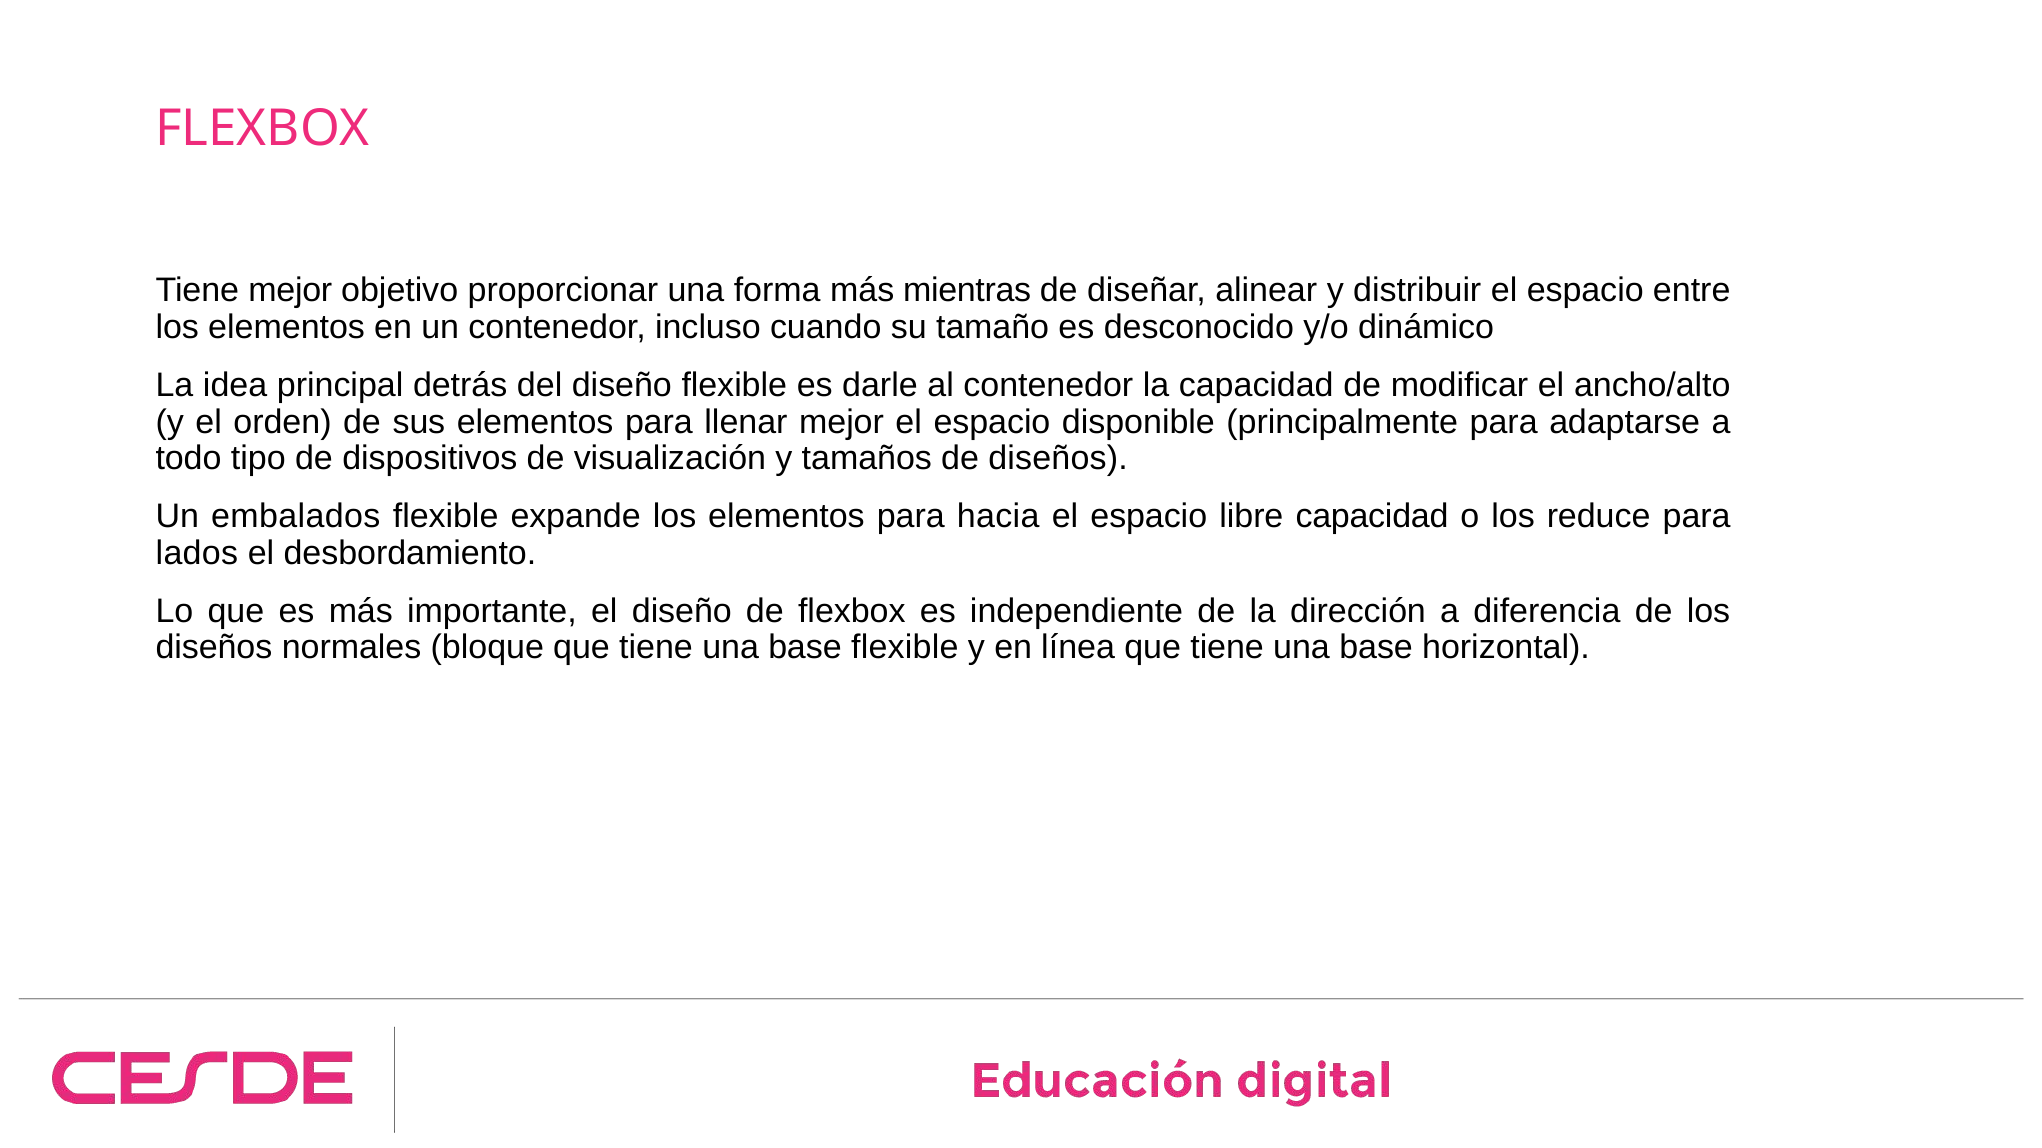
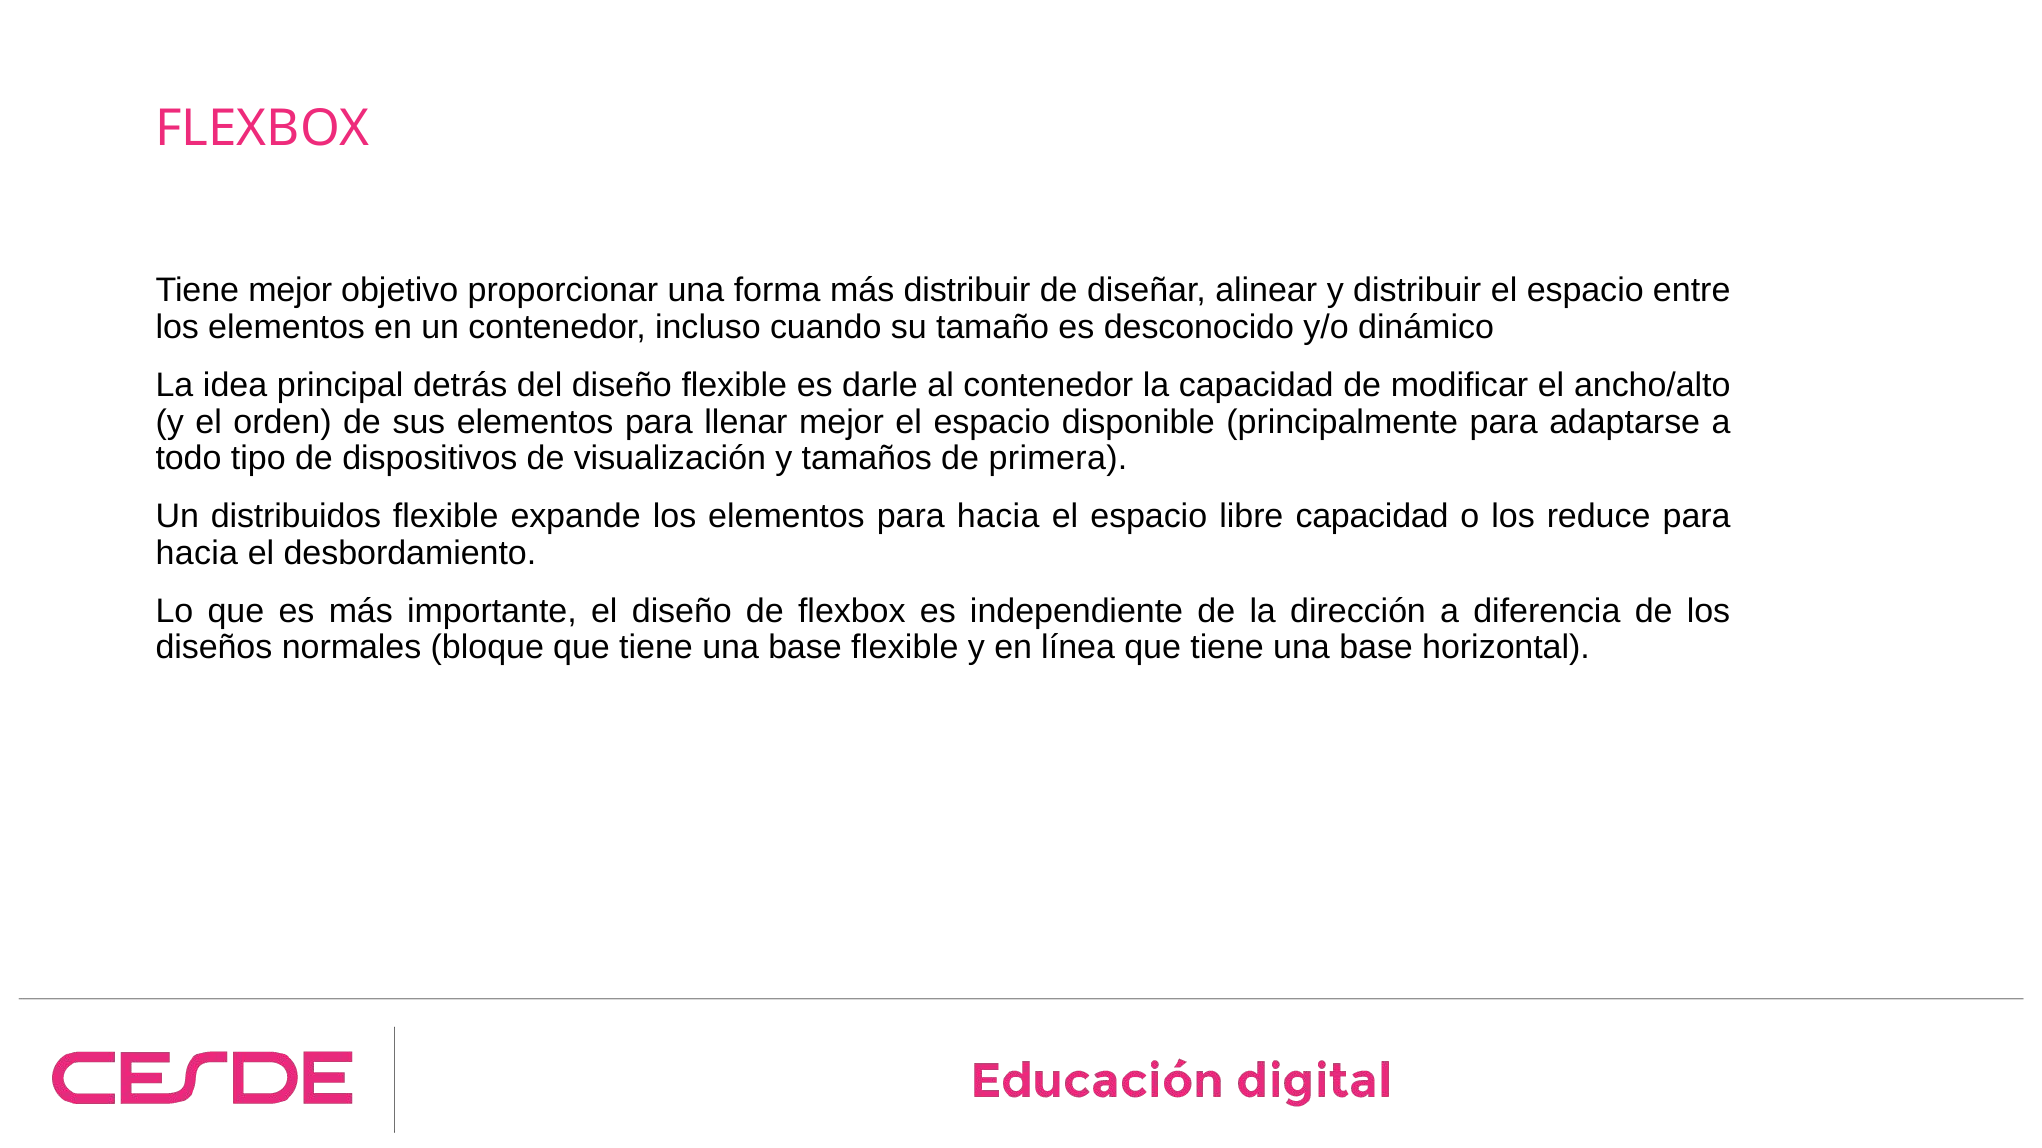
más mientras: mientras -> distribuir (967, 291)
de diseños: diseños -> primera (1058, 459)
embalados: embalados -> distribuidos (296, 517)
lados: lados -> hacia (197, 553)
